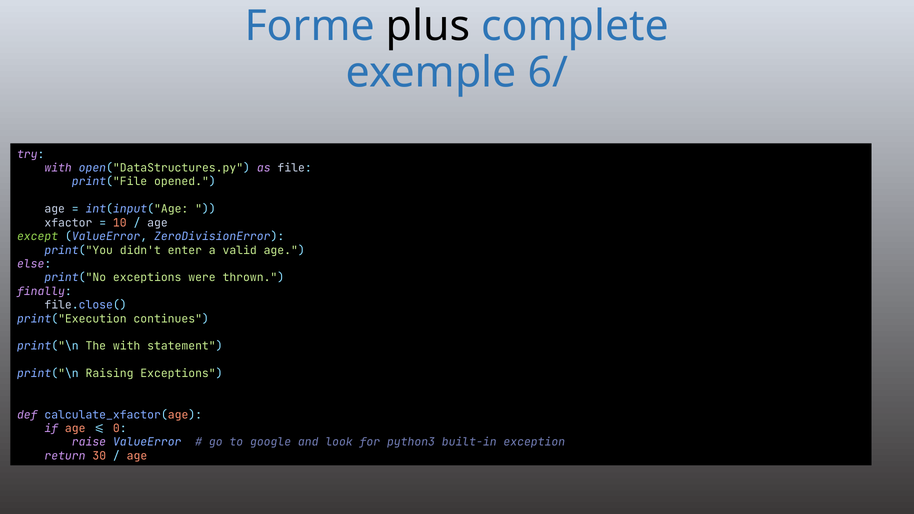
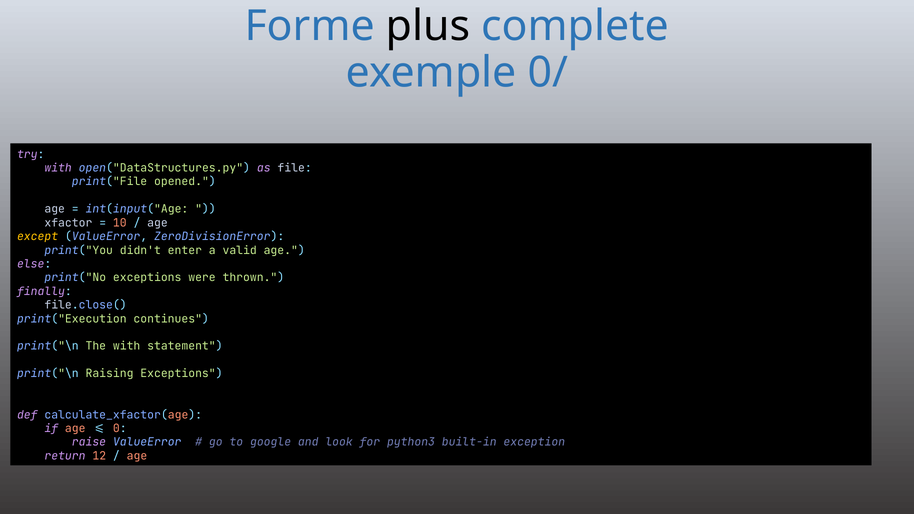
6/: 6/ -> 0/ (548, 73)
except colour: light green -> yellow (38, 237)
30: 30 -> 12 (99, 456)
